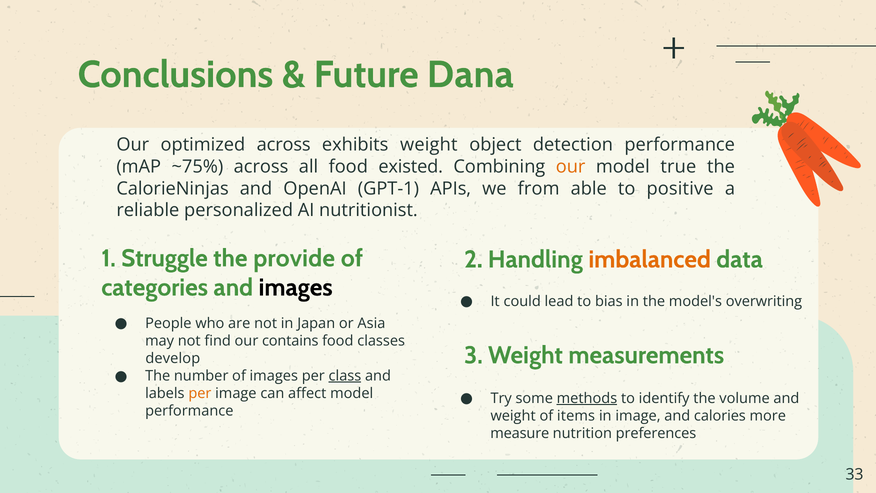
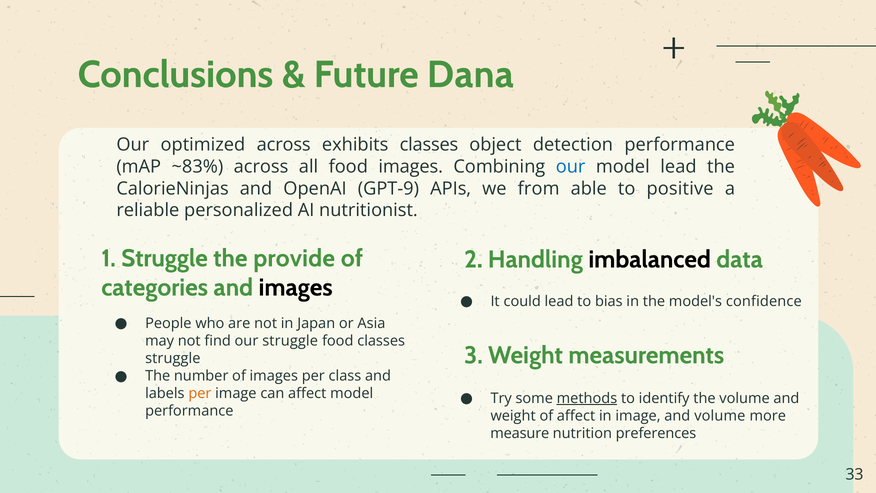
exhibits weight: weight -> classes (429, 145)
~75%: ~75% -> ~83% (197, 167)
food existed: existed -> images (411, 167)
our colour: orange -> blue (571, 167)
model true: true -> lead (678, 167)
GPT-1: GPT-1 -> GPT-9 (388, 188)
imbalanced colour: orange -> black (650, 259)
overwriting: overwriting -> confidence (764, 301)
our contains: contains -> struggle (290, 341)
develop: develop -> struggle (173, 358)
class underline: present -> none (345, 376)
of items: items -> affect (576, 416)
and calories: calories -> volume (720, 416)
